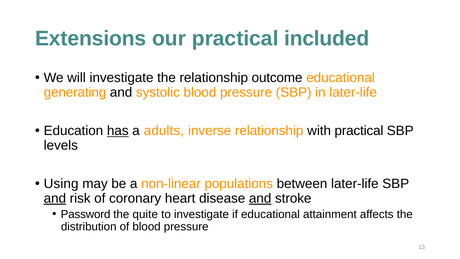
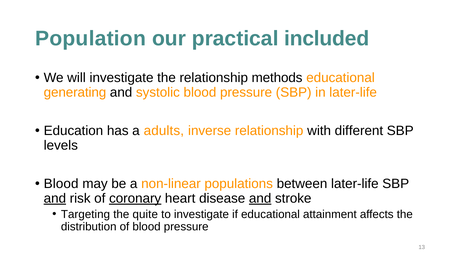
Extensions: Extensions -> Population (91, 39)
outcome: outcome -> methods (277, 78)
has underline: present -> none (118, 131)
with practical: practical -> different (359, 131)
Using: Using -> Blood (61, 184)
coronary underline: none -> present (135, 198)
Password: Password -> Targeting (85, 214)
